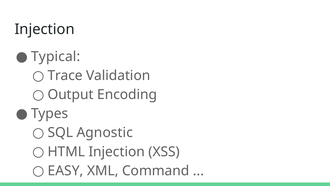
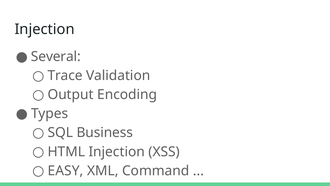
Typical: Typical -> Several (56, 57)
Agnostic: Agnostic -> Business (105, 132)
